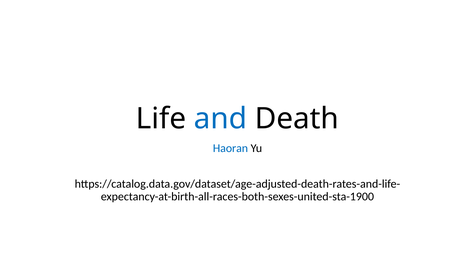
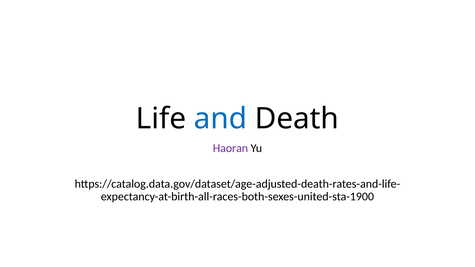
Haoran colour: blue -> purple (230, 148)
